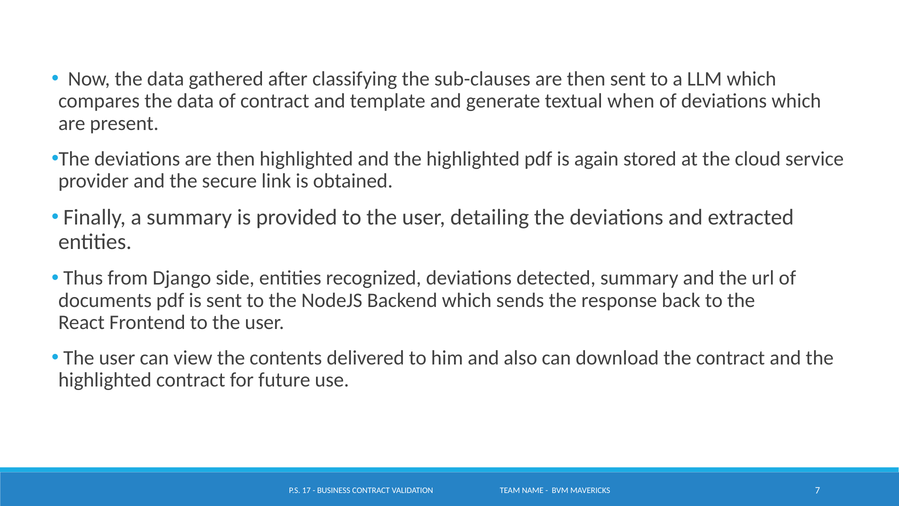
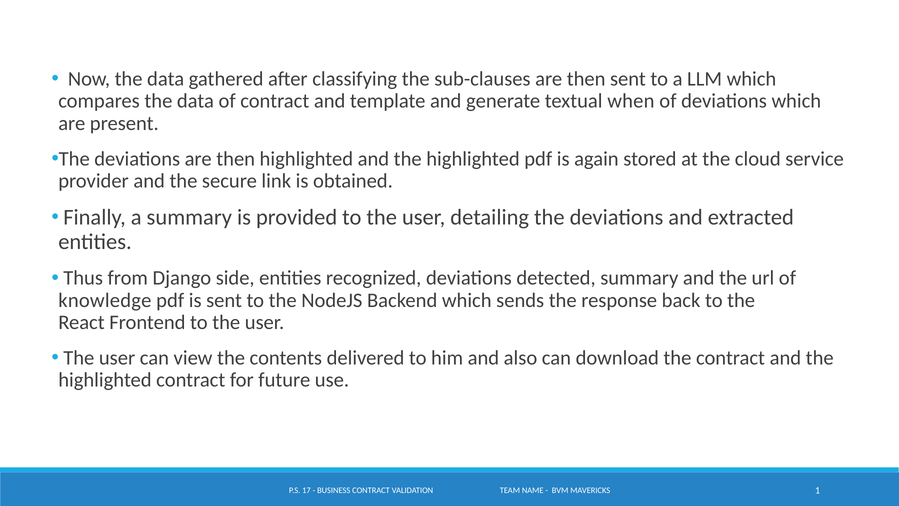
documents: documents -> knowledge (105, 300)
7: 7 -> 1 (818, 490)
